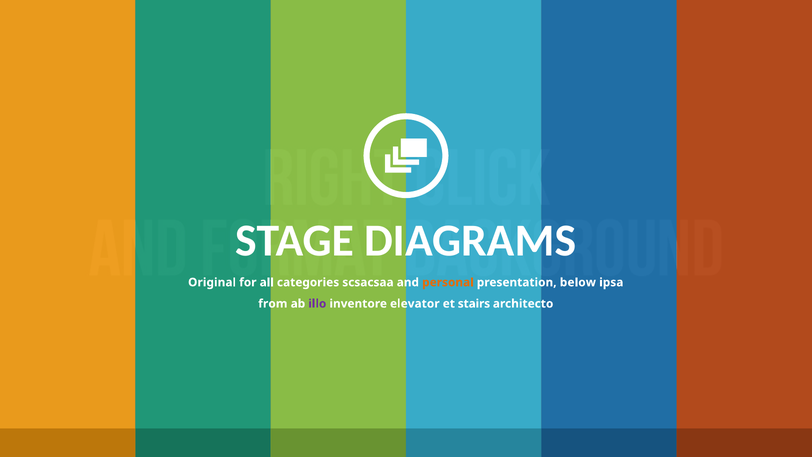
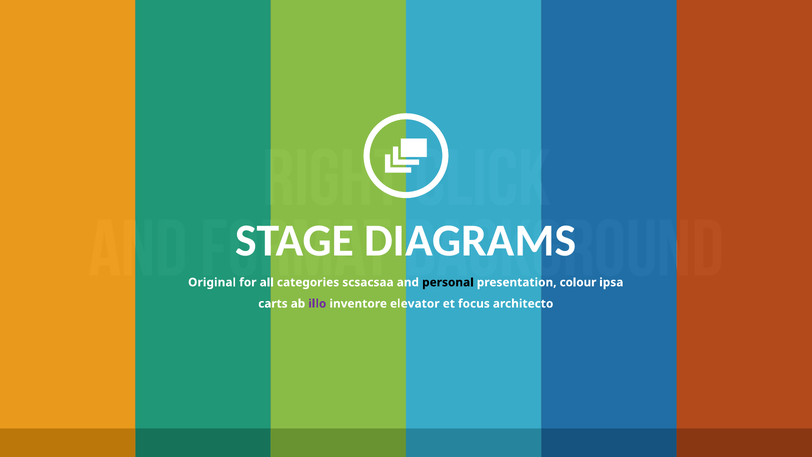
personal colour: orange -> black (448, 282)
below: below -> colour (578, 282)
from: from -> carts (273, 304)
stairs: stairs -> focus (474, 304)
